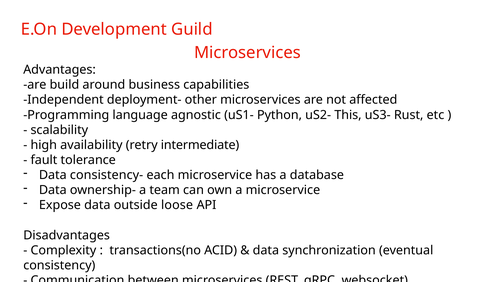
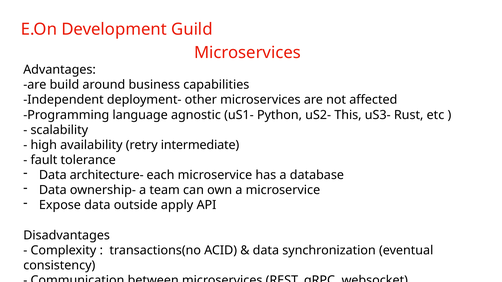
consistency-: consistency- -> architecture- (107, 175)
loose: loose -> apply (177, 205)
